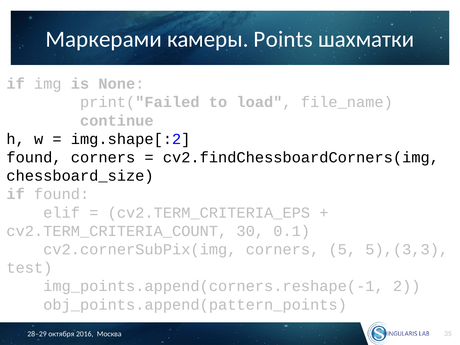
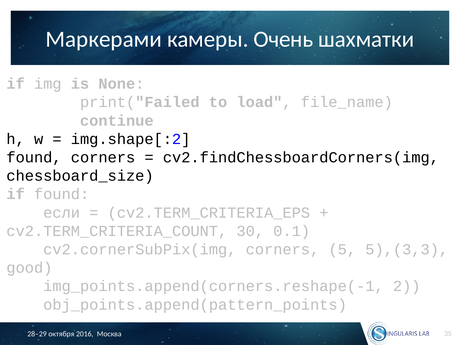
Points: Points -> Очень (283, 39)
elif: elif -> если (62, 213)
test: test -> good (29, 268)
